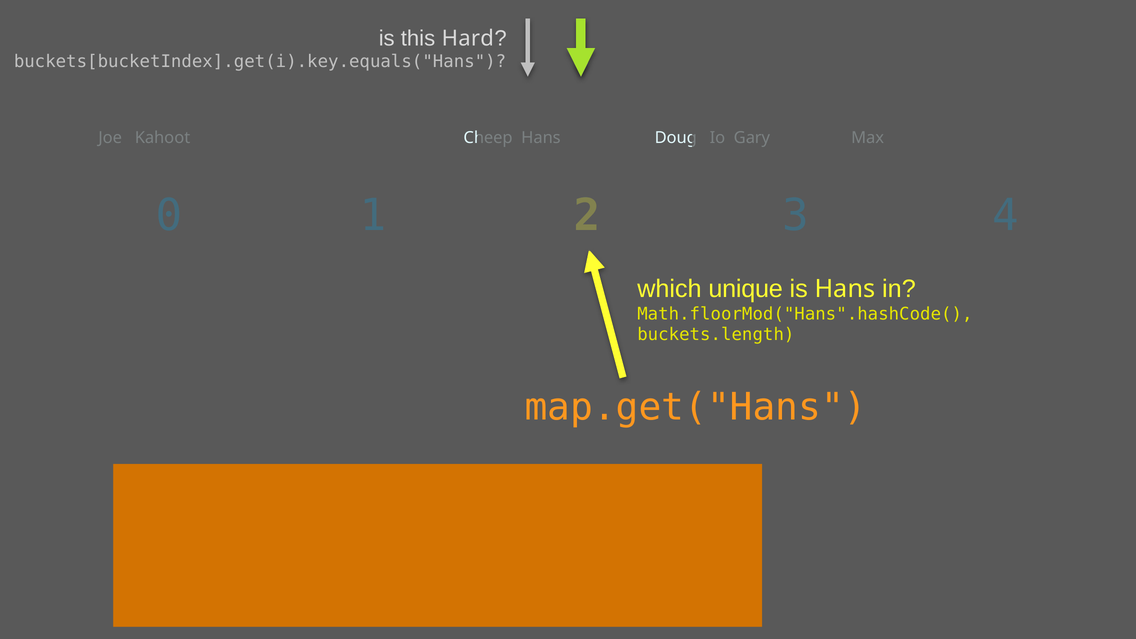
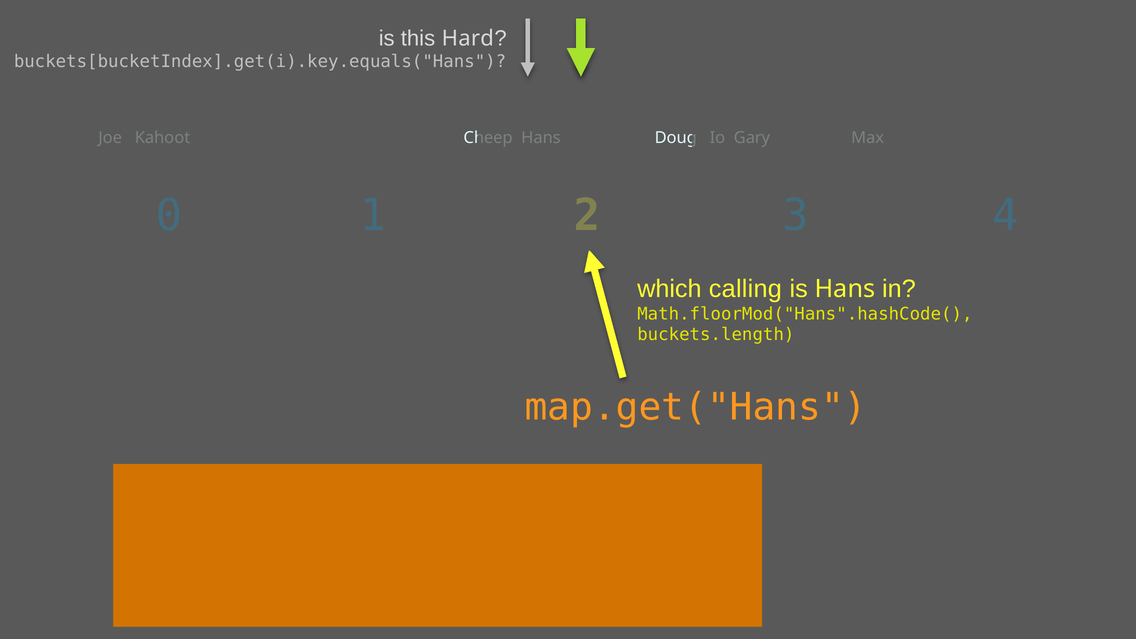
unique: unique -> calling (745, 289)
